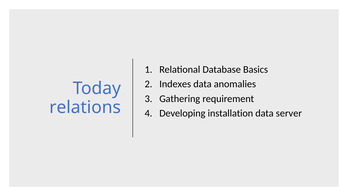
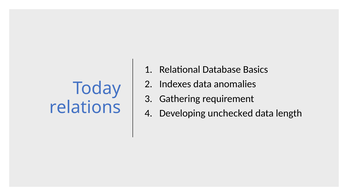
installation: installation -> unchecked (230, 113)
server: server -> length (289, 113)
